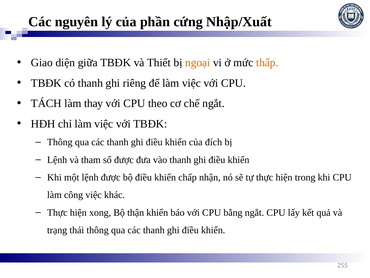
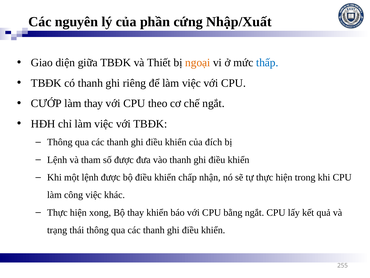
thấp colour: orange -> blue (267, 63)
TÁCH: TÁCH -> CƯỚP (46, 103)
Bộ thận: thận -> thay (136, 212)
